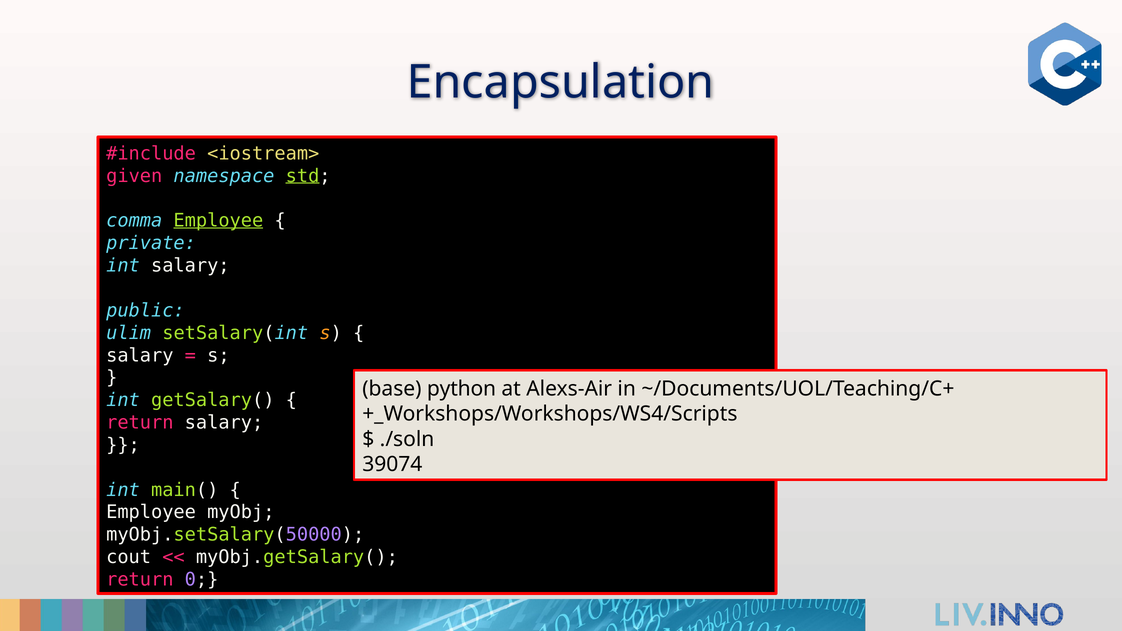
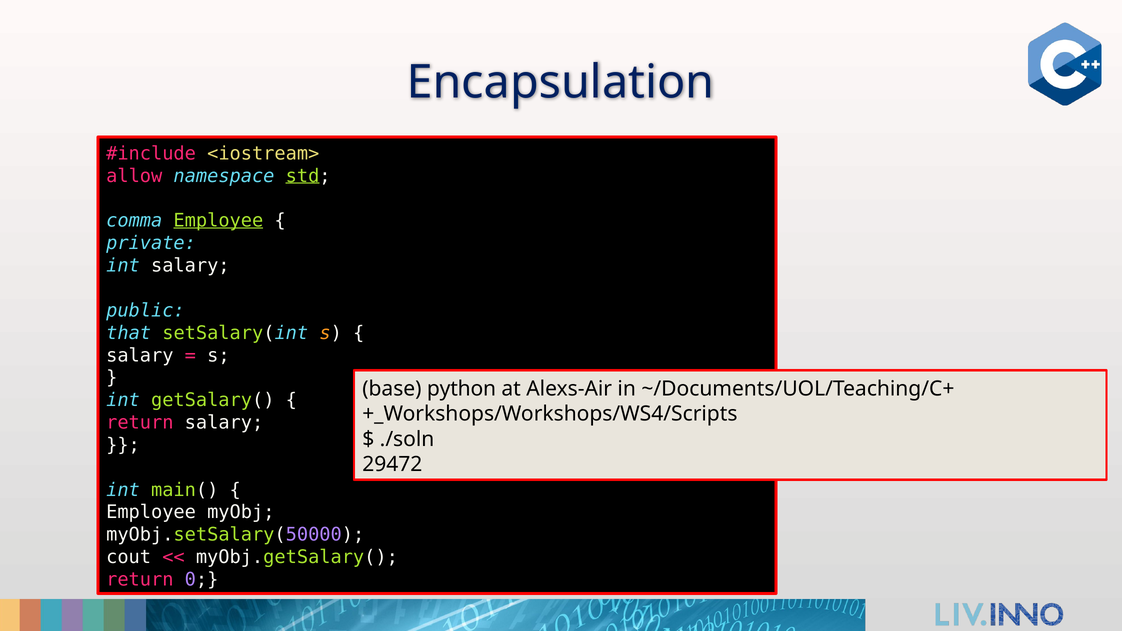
given: given -> allow (134, 176)
ulim: ulim -> that (129, 333)
39074: 39074 -> 29472 (392, 464)
